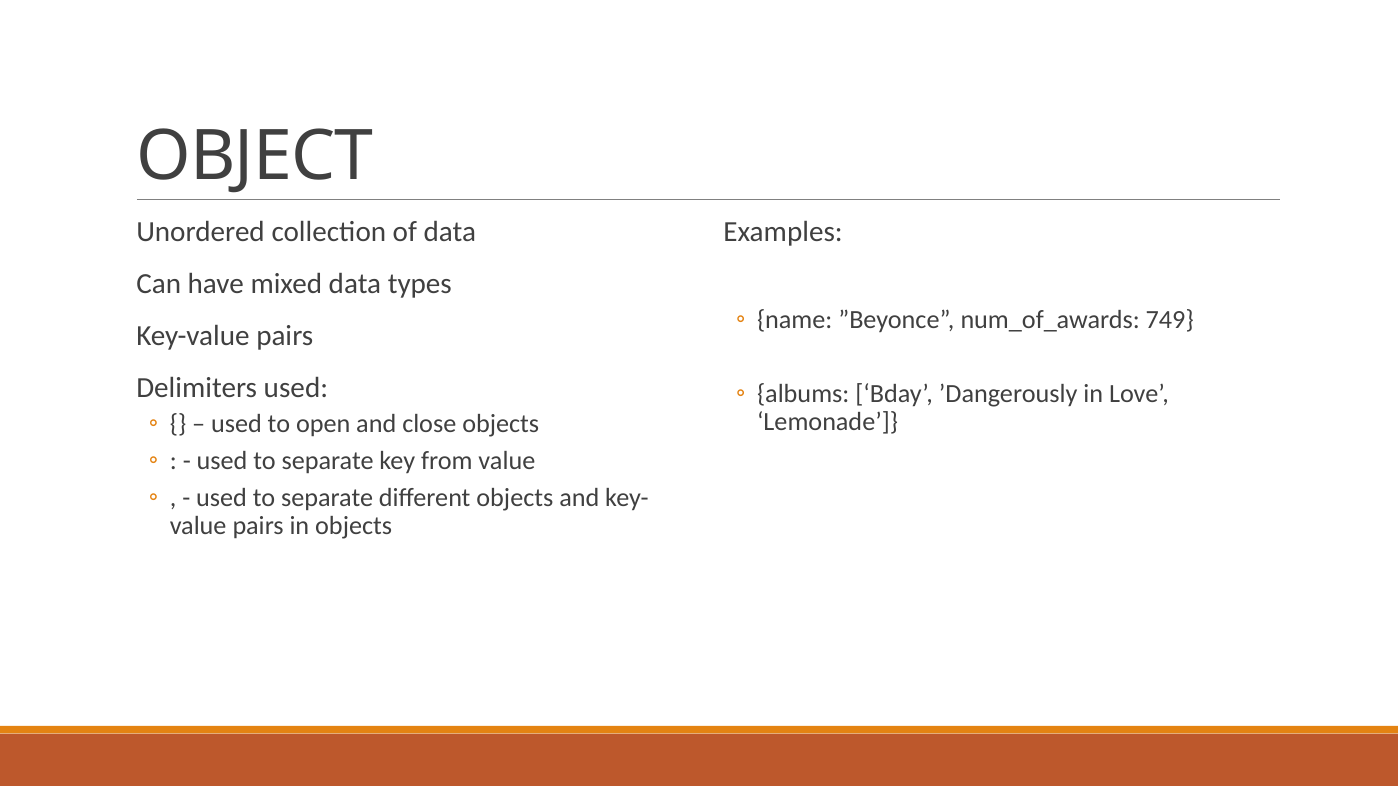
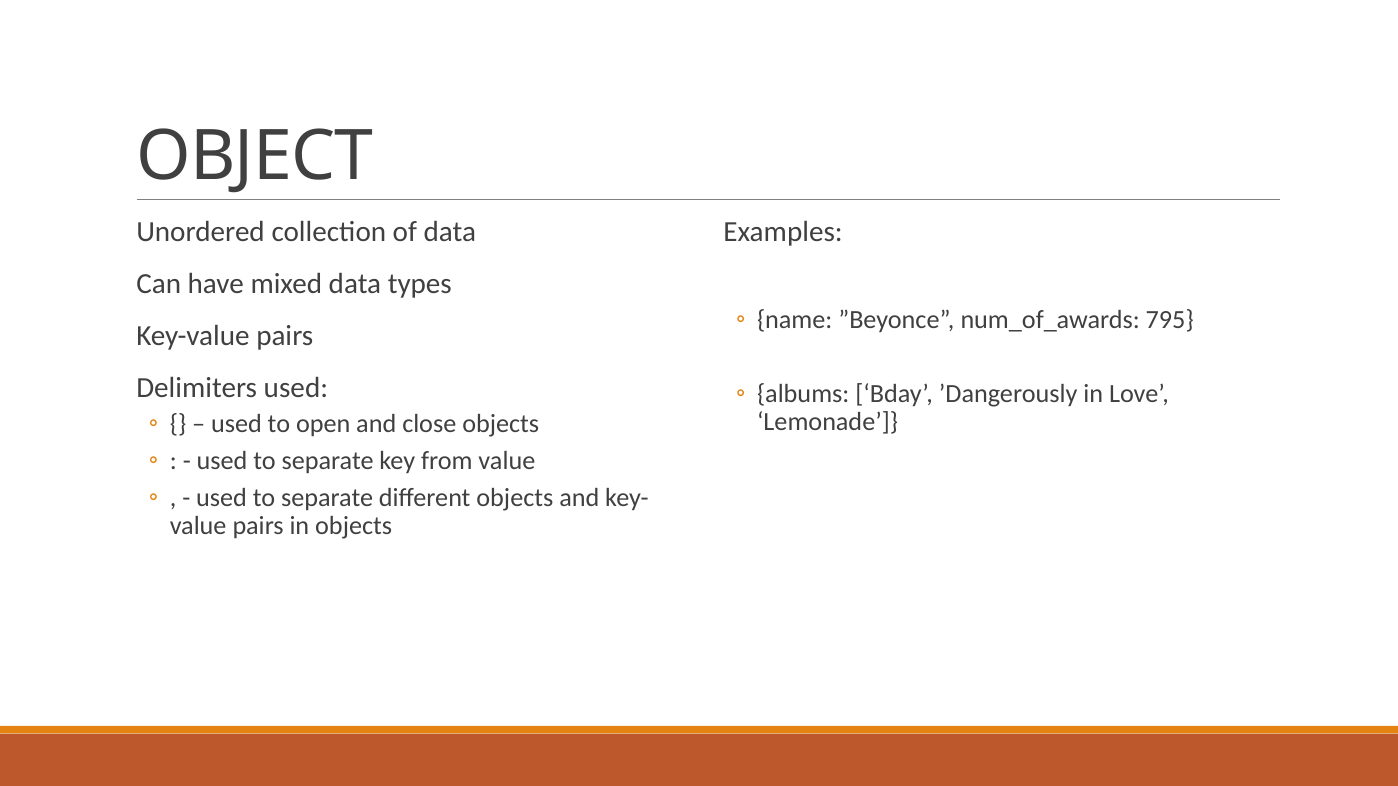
749: 749 -> 795 (1170, 320)
